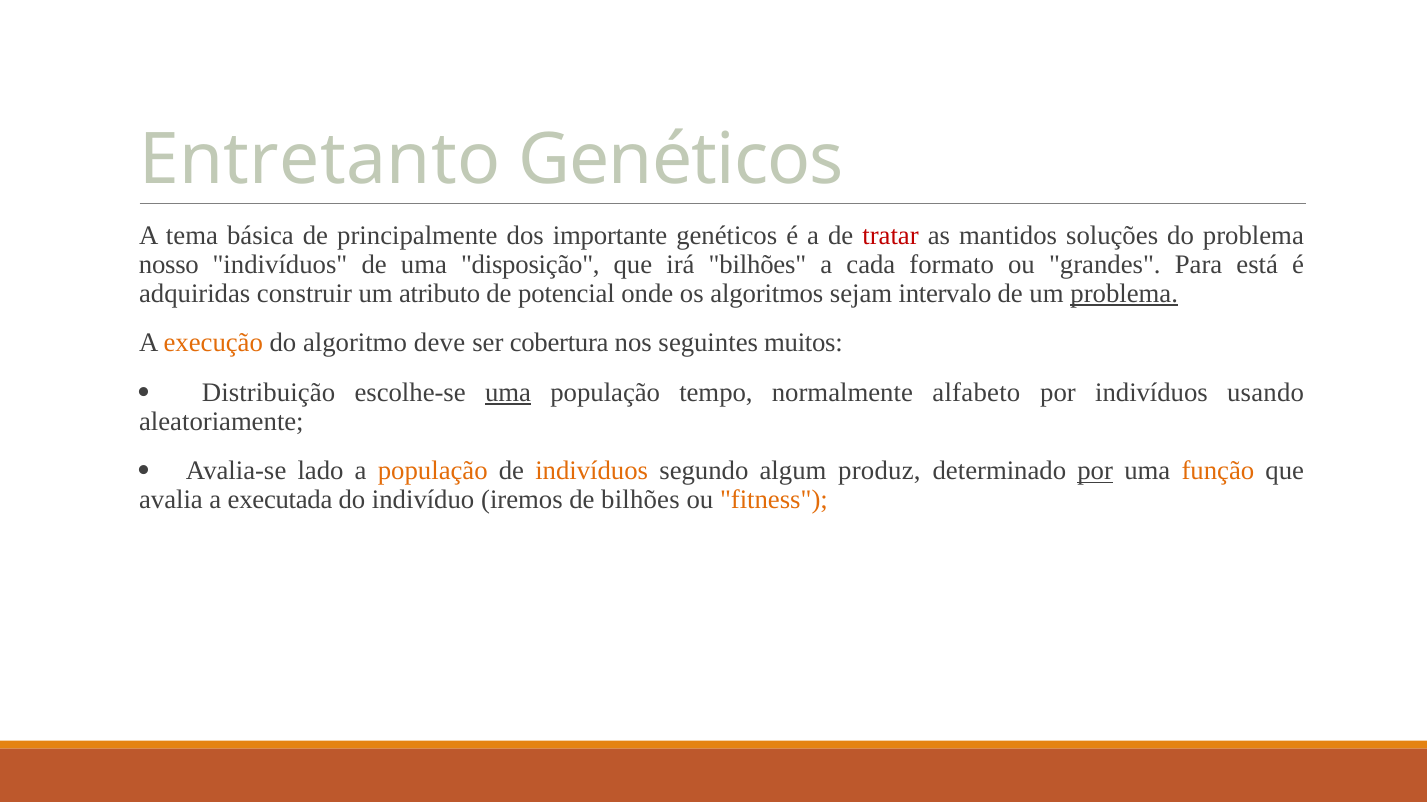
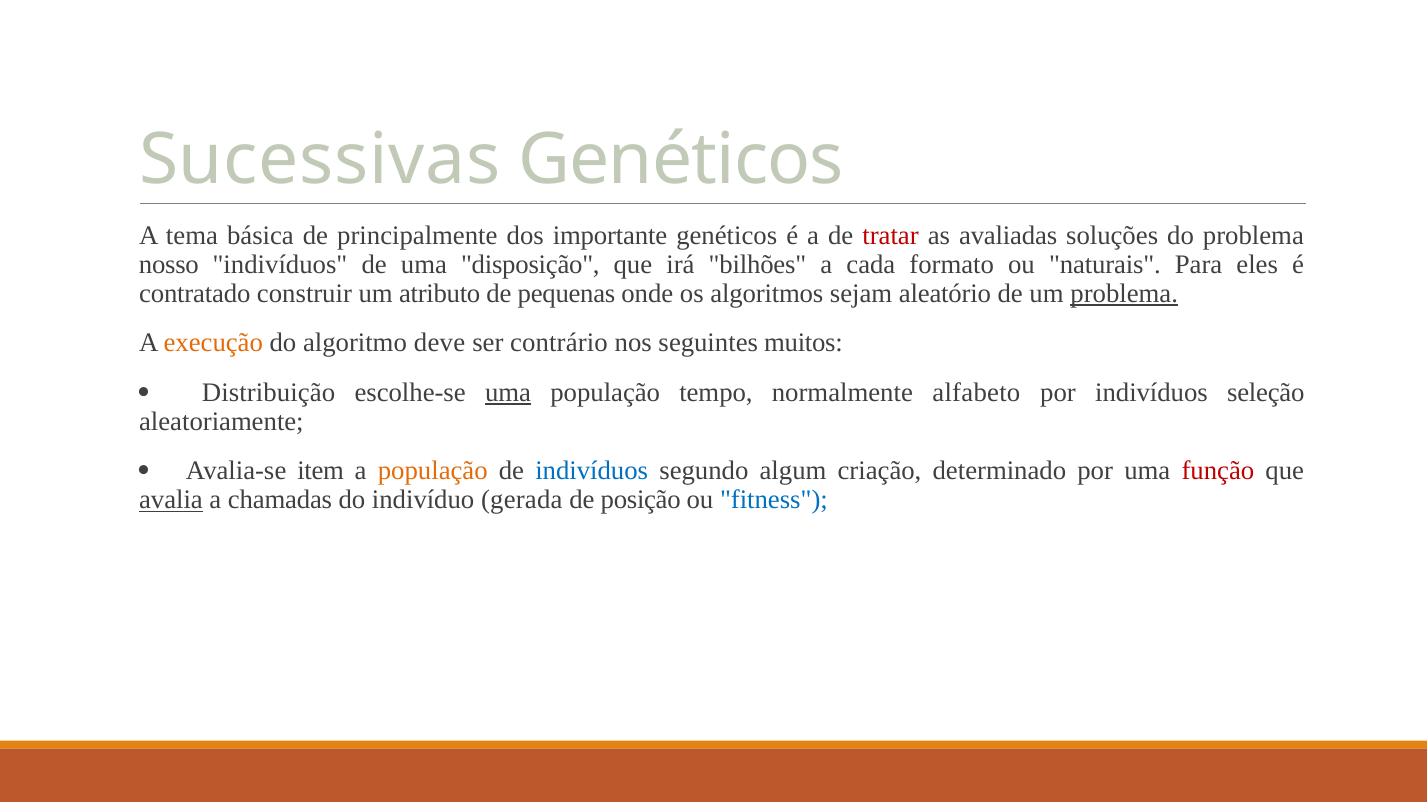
Entretanto: Entretanto -> Sucessivas (320, 160)
mantidos: mantidos -> avaliadas (1008, 236)
grandes: grandes -> naturais (1105, 265)
está: está -> eles (1257, 265)
adquiridas: adquiridas -> contratado (195, 293)
potencial: potencial -> pequenas (567, 293)
intervalo: intervalo -> aleatório (945, 293)
cobertura: cobertura -> contrário (559, 343)
usando: usando -> seleção (1266, 393)
lado: lado -> item (321, 472)
indivíduos colour: orange -> blue (592, 472)
produz: produz -> criação (880, 472)
por underline: present -> none (1095, 472)
função colour: orange -> red (1218, 472)
avalia underline: none -> present (171, 500)
executada: executada -> chamadas (280, 500)
iremos: iremos -> gerada (522, 500)
de bilhões: bilhões -> posição (641, 500)
fitness colour: orange -> blue (774, 500)
